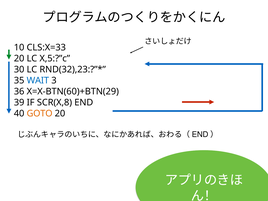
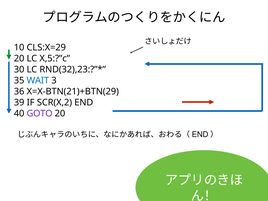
CLS:X=33: CLS:X=33 -> CLS:X=29 (46, 47)
X=X-BTN(60)+BTN(29: X=X-BTN(60)+BTN(29 -> X=X-BTN(21)+BTN(29 (73, 91)
SCR(X,8: SCR(X,8 -> SCR(X,2 (54, 102)
GOTO colour: orange -> purple (40, 113)
